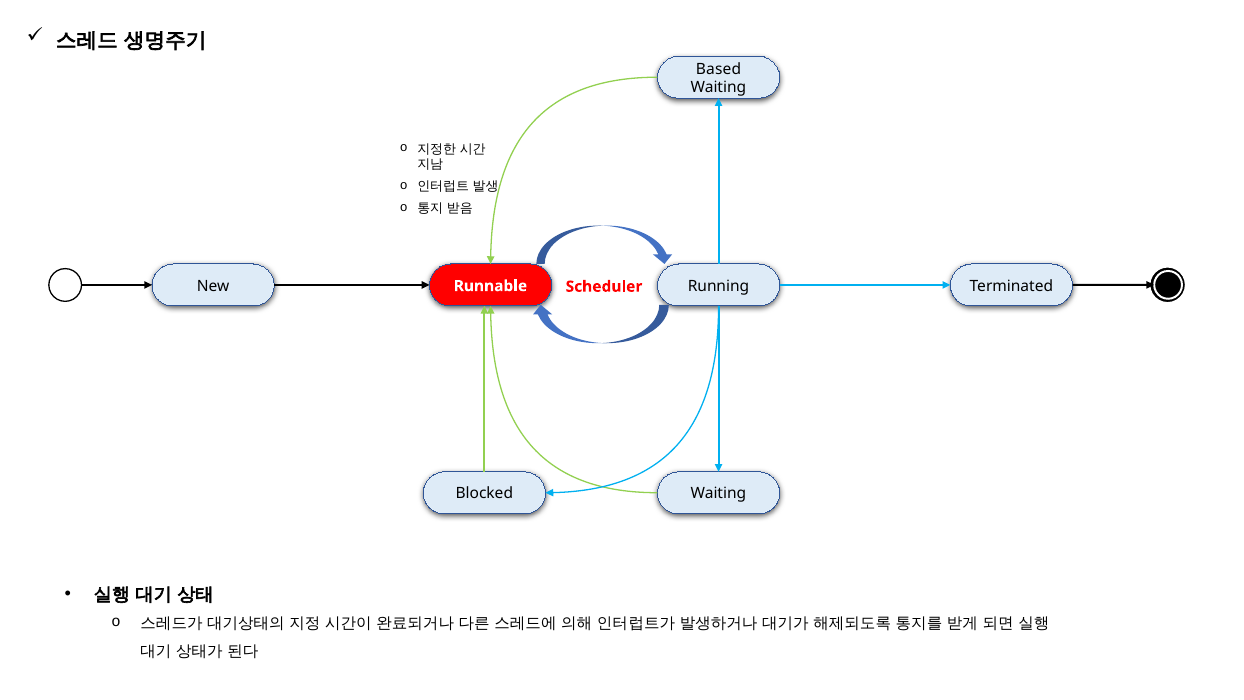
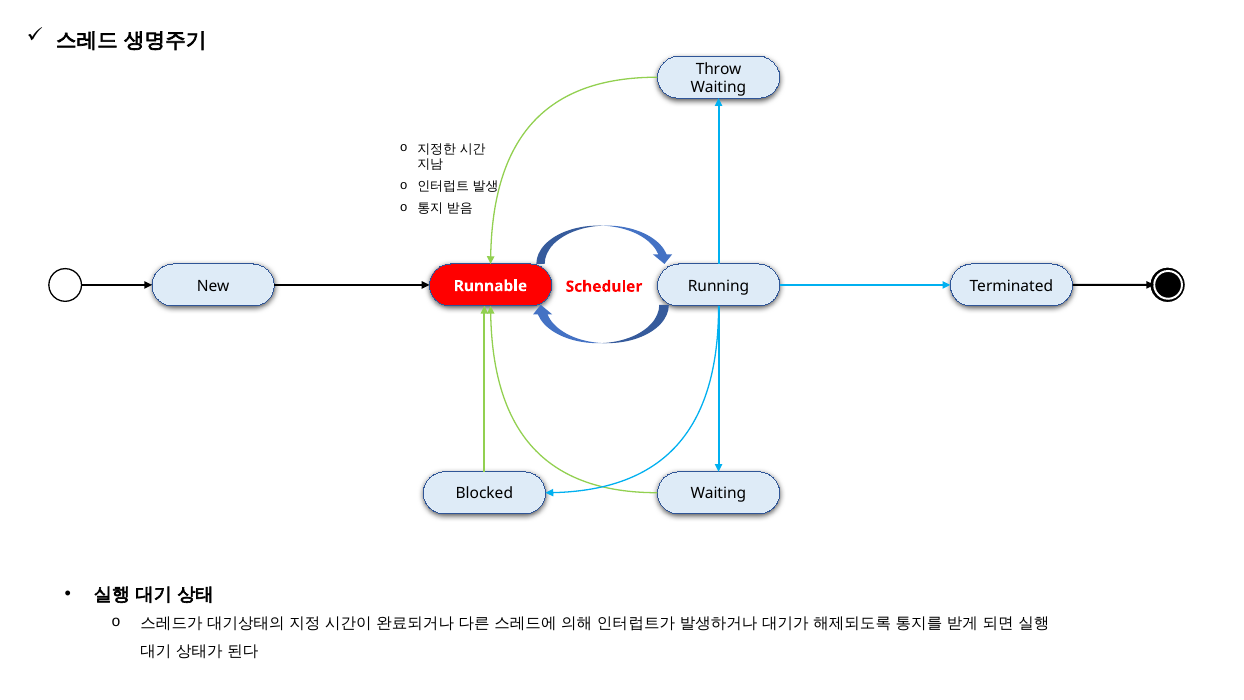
Based: Based -> Throw (719, 69)
